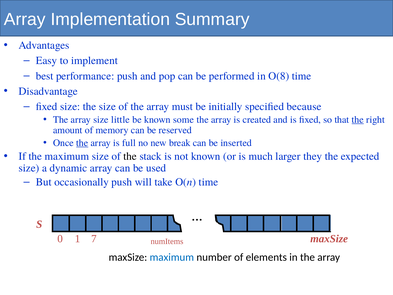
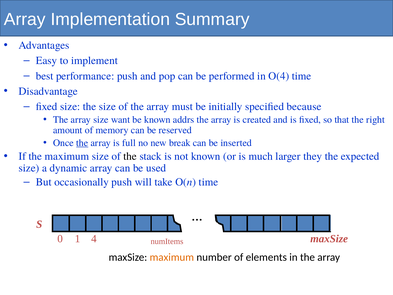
O(8: O(8 -> O(4 (279, 76)
little: little -> want (121, 119)
some: some -> addrs (184, 119)
the underline: present -> none (358, 119)
7: 7 -> 4 (94, 239)
maximum colour: blue -> orange (172, 257)
